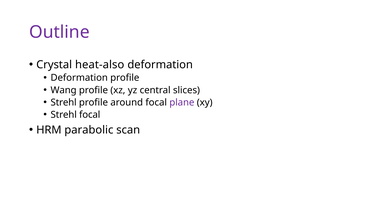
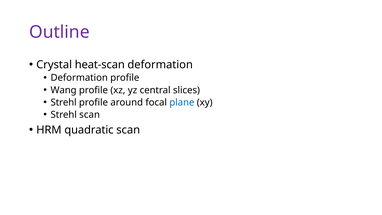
heat-also: heat-also -> heat-scan (100, 65)
plane colour: purple -> blue (182, 102)
Strehl focal: focal -> scan (90, 115)
parabolic: parabolic -> quadratic (89, 130)
